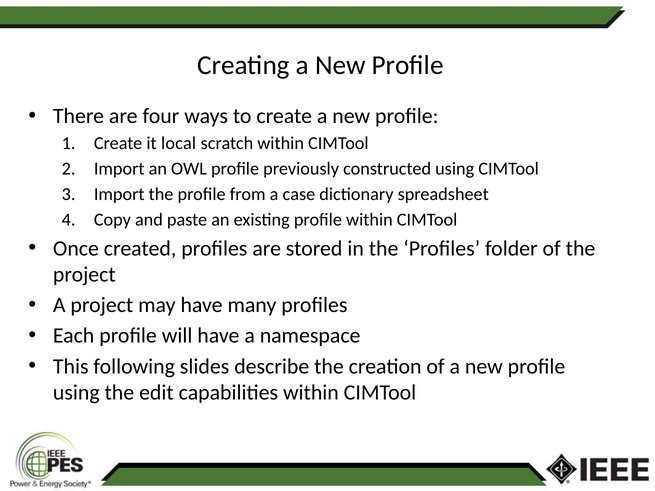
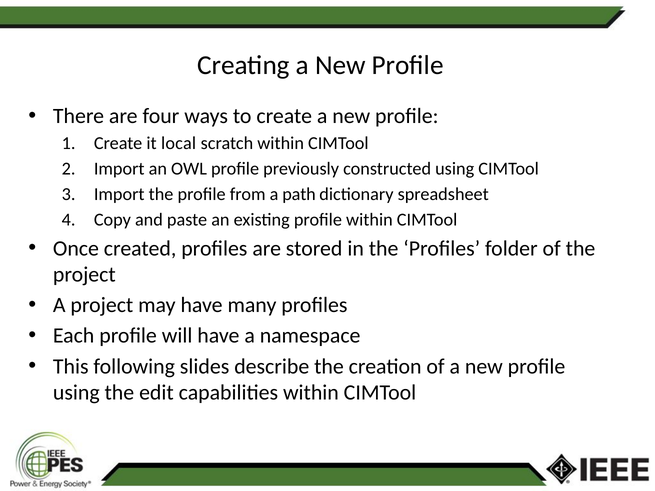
case: case -> path (299, 195)
